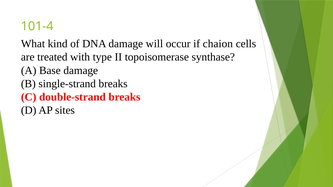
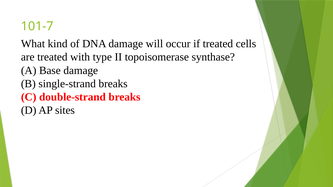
101-4: 101-4 -> 101-7 (37, 26)
if chaion: chaion -> treated (218, 44)
